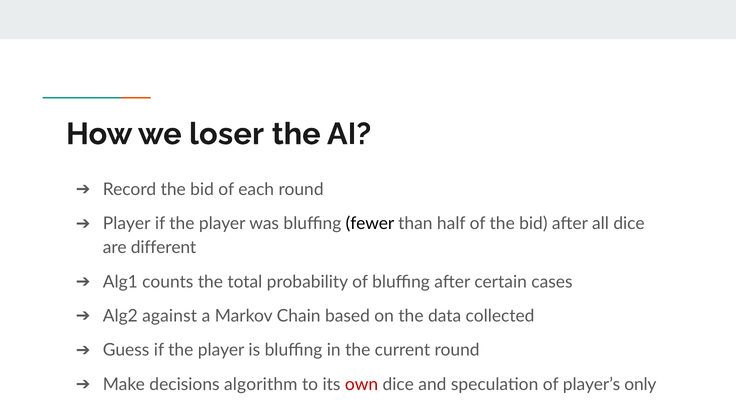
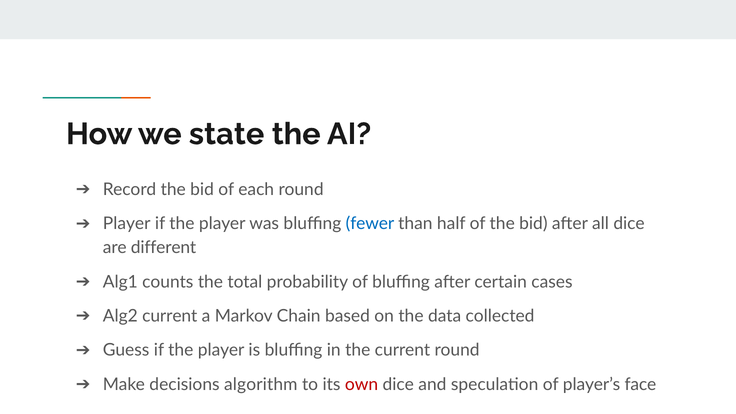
loser: loser -> state (227, 134)
fewer colour: black -> blue (370, 224)
Alg2 against: against -> current (170, 316)
only: only -> face (640, 384)
